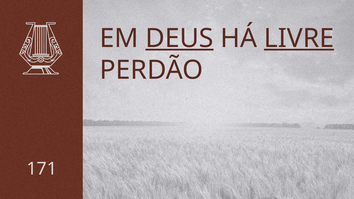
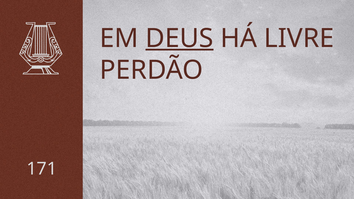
LIVRE underline: present -> none (299, 38)
